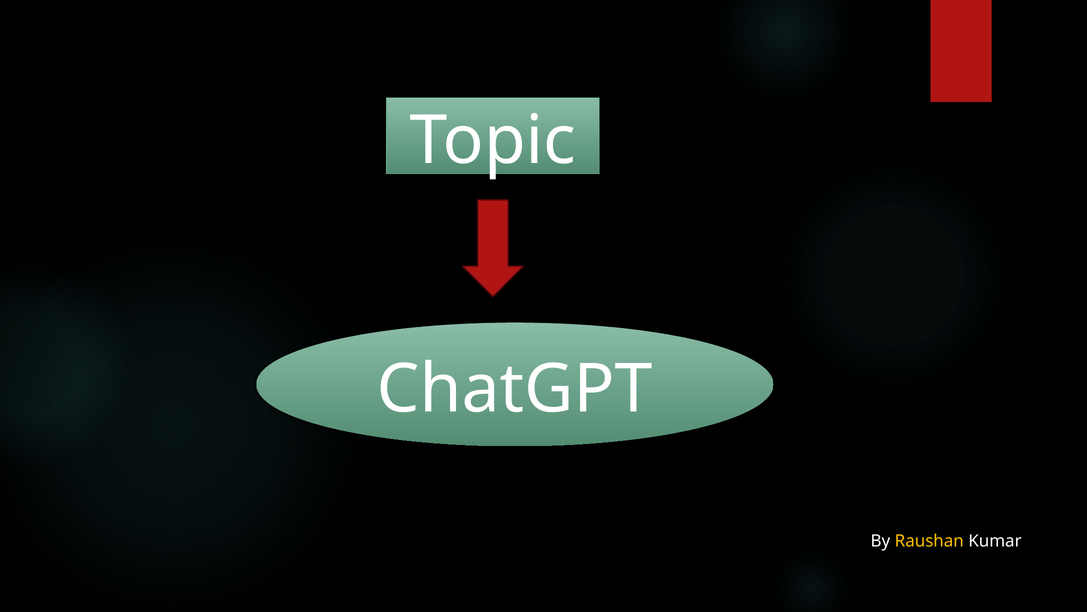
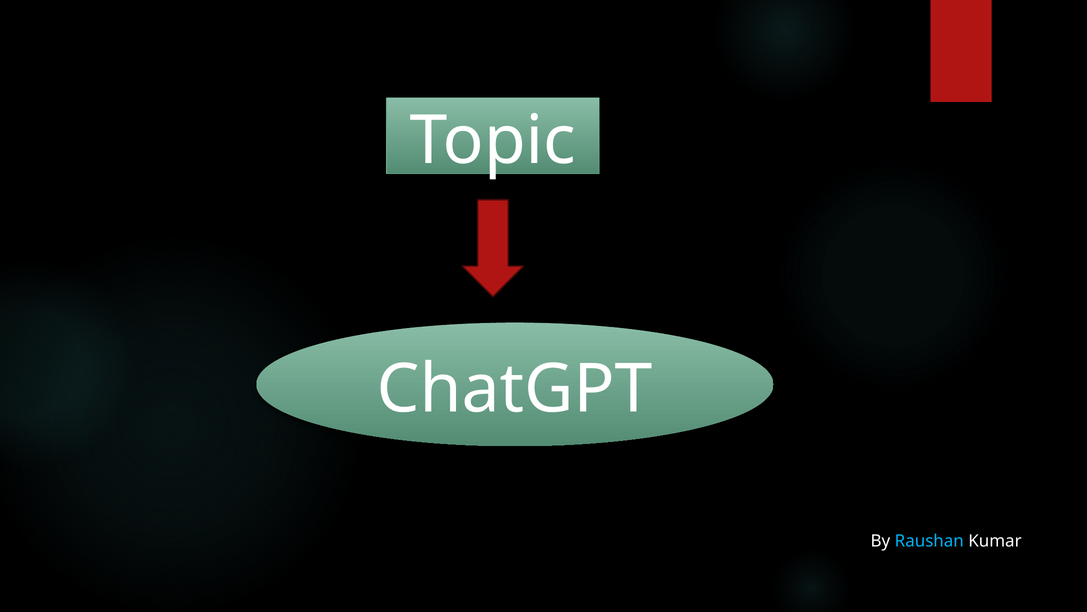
Raushan colour: yellow -> light blue (929, 540)
